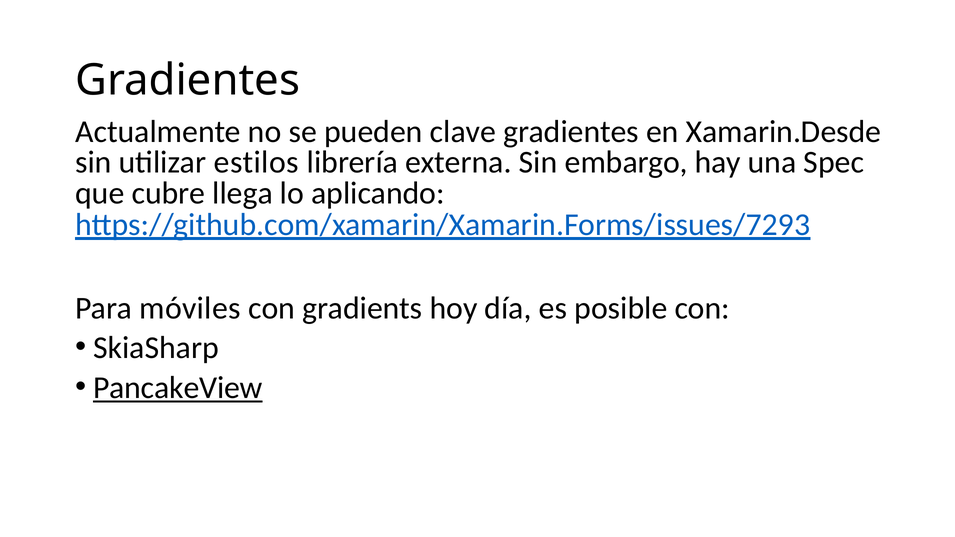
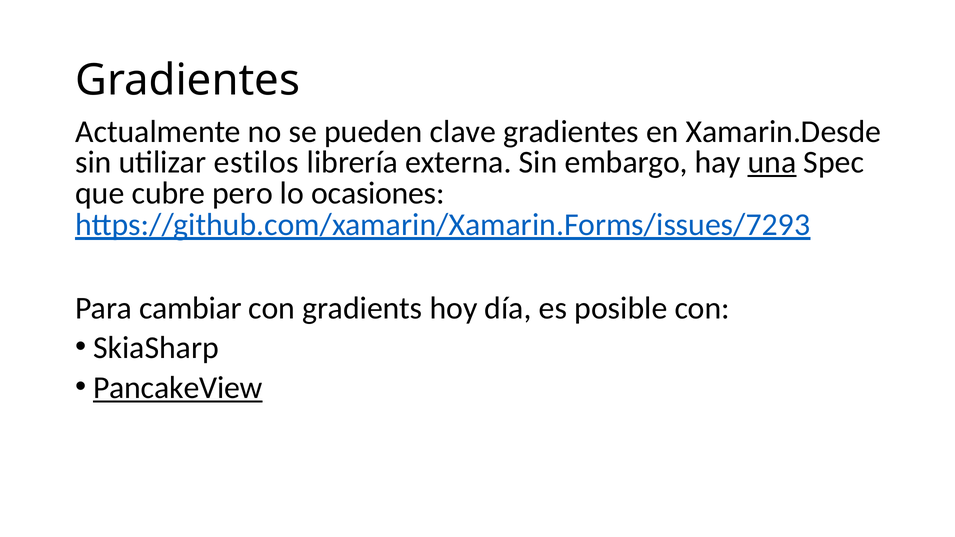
una underline: none -> present (772, 163)
llega: llega -> pero (243, 194)
aplicando: aplicando -> ocasiones (378, 194)
móviles: móviles -> cambiar (190, 308)
